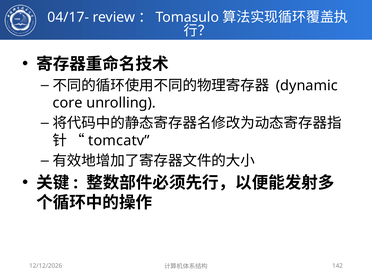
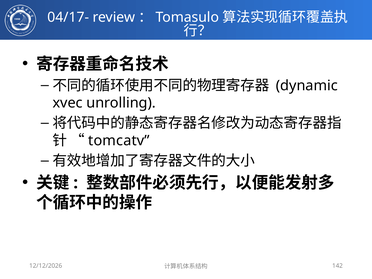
core: core -> xvec (68, 103)
